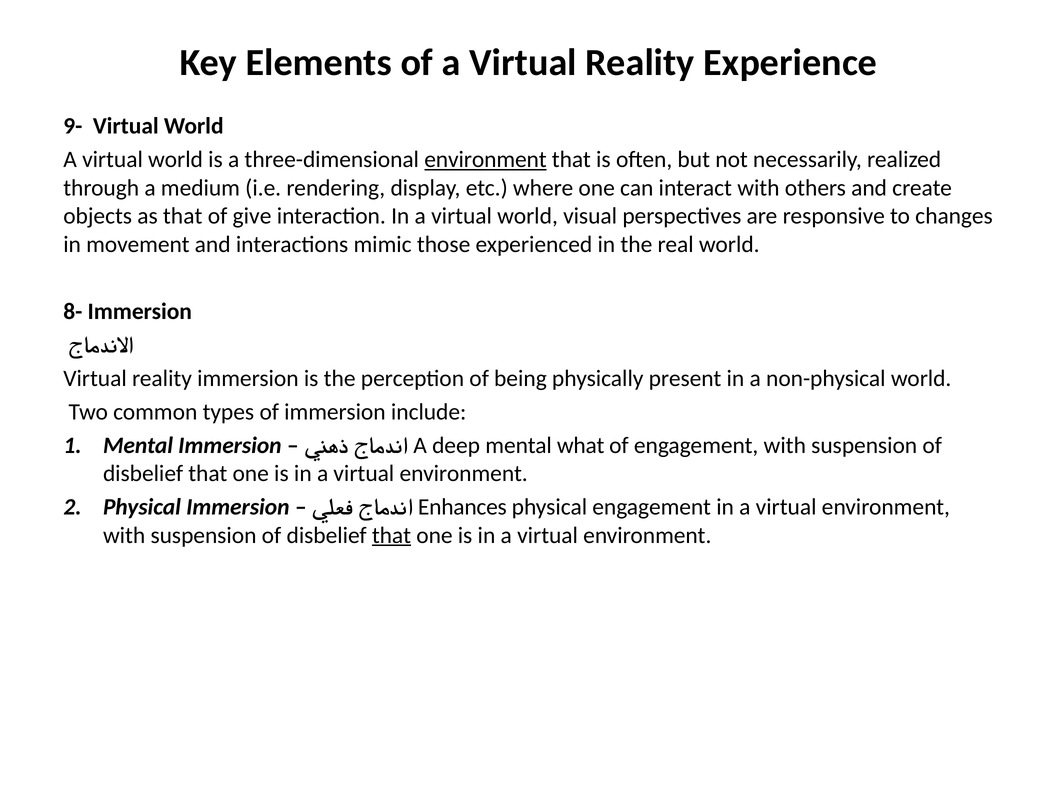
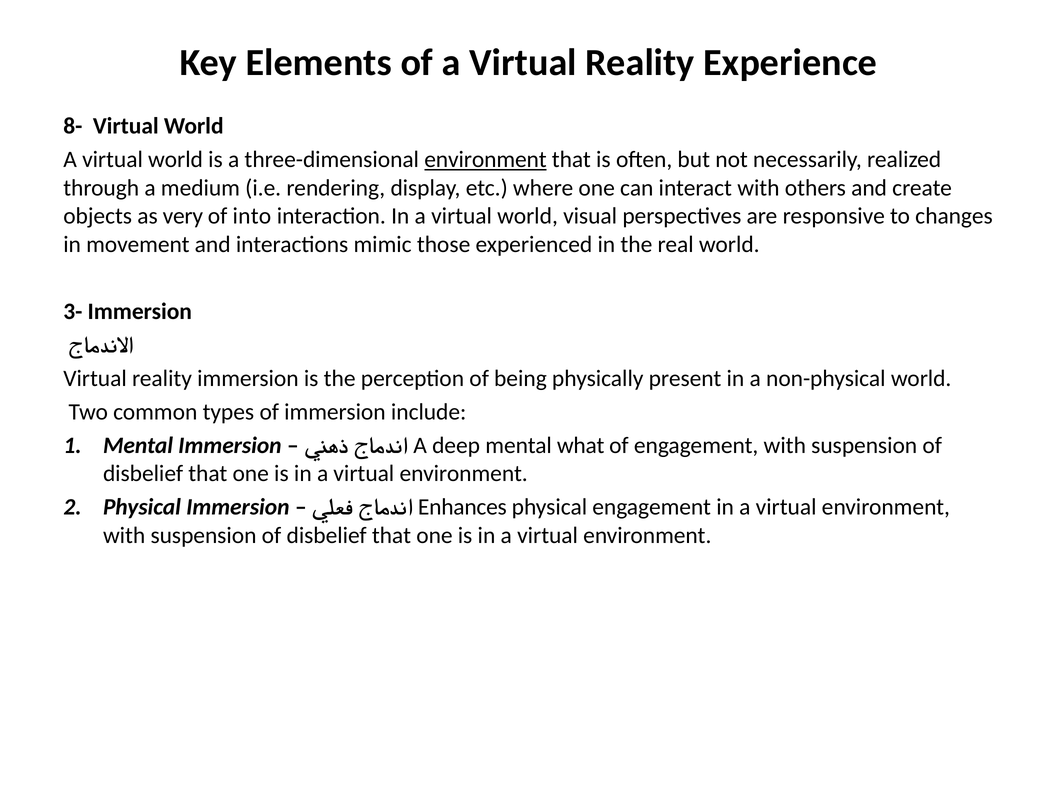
9-: 9- -> 8- (73, 126)
as that: that -> very (183, 216)
give: give -> into (252, 216)
8-: 8- -> 3- (73, 311)
that underline: present -> none (391, 535)
